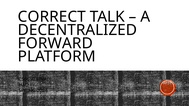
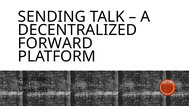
CORRECT: CORRECT -> SENDING (52, 17)
